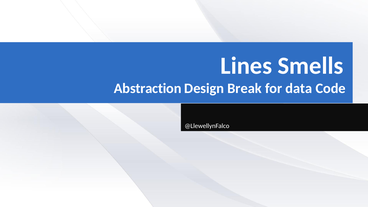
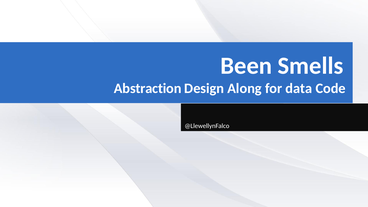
Lines: Lines -> Been (246, 66)
Break: Break -> Along (245, 88)
